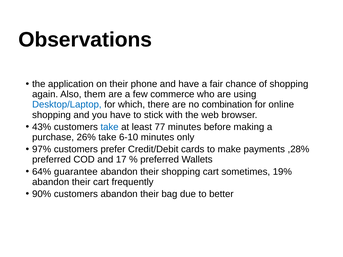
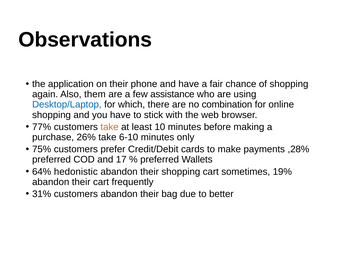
commerce: commerce -> assistance (172, 94)
43%: 43% -> 77% (42, 127)
take colour: blue -> orange (110, 127)
77: 77 -> 10 (160, 127)
97%: 97% -> 75% (42, 149)
guarantee: guarantee -> hedonistic (76, 172)
90%: 90% -> 31% (42, 194)
